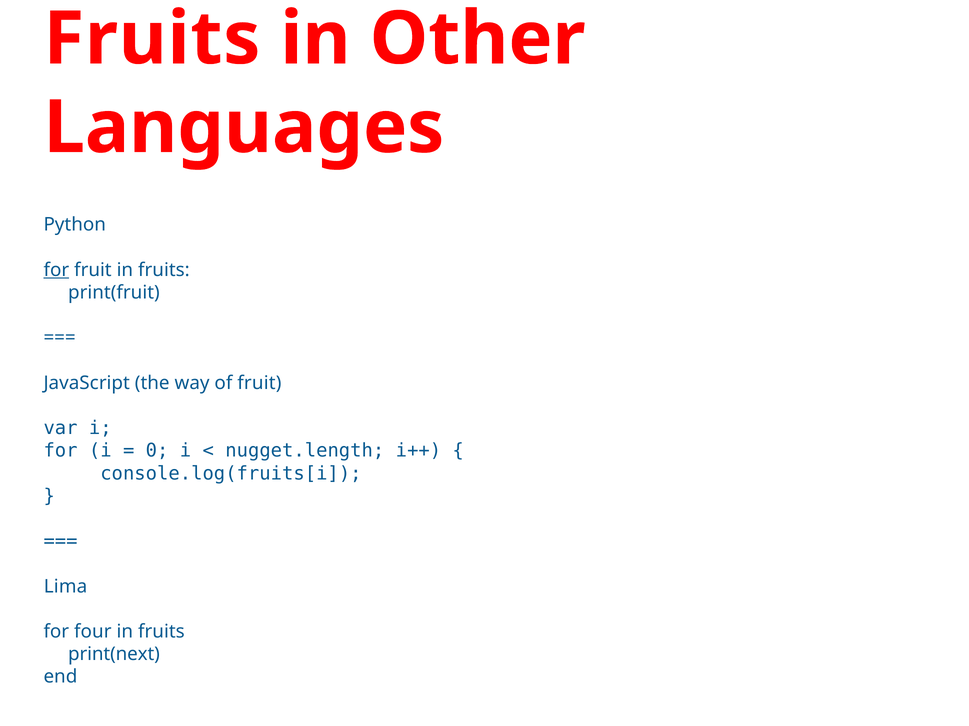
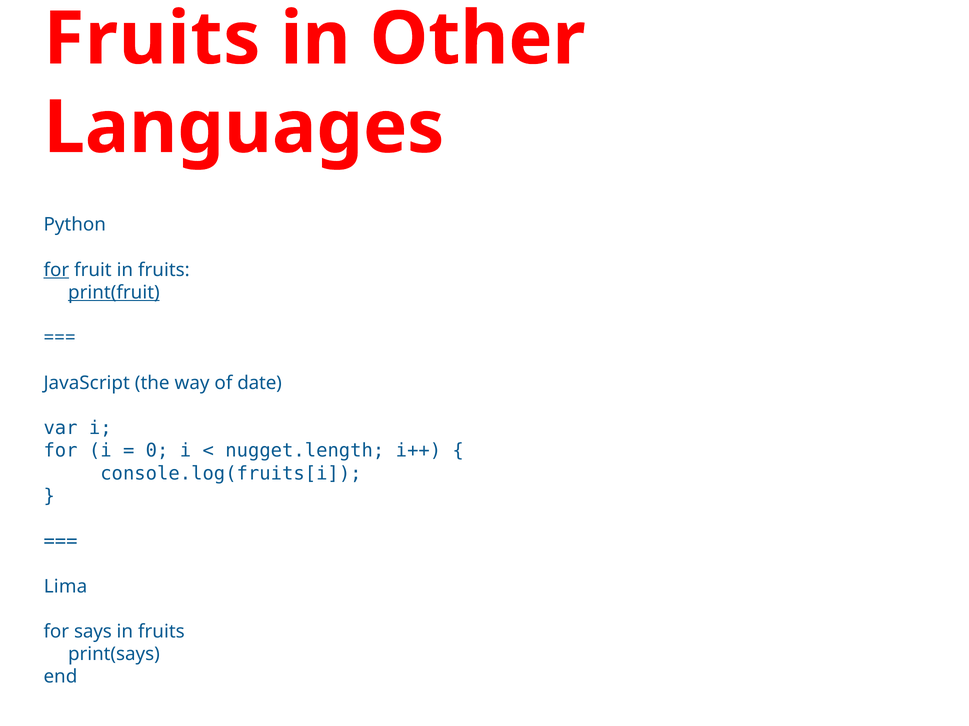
print(fruit underline: none -> present (114, 293)
of fruit: fruit -> date (260, 383)
four: four -> says (93, 632)
print(next: print(next -> print(says (114, 655)
